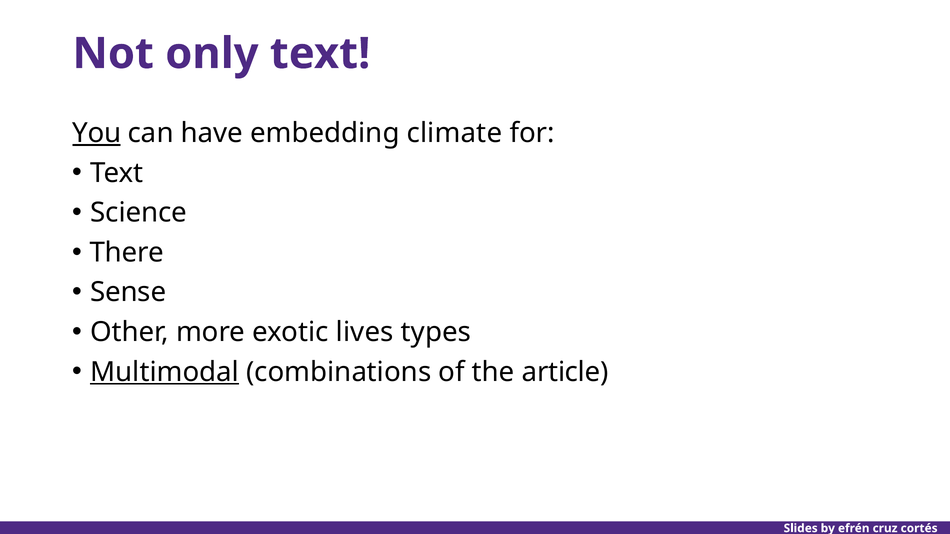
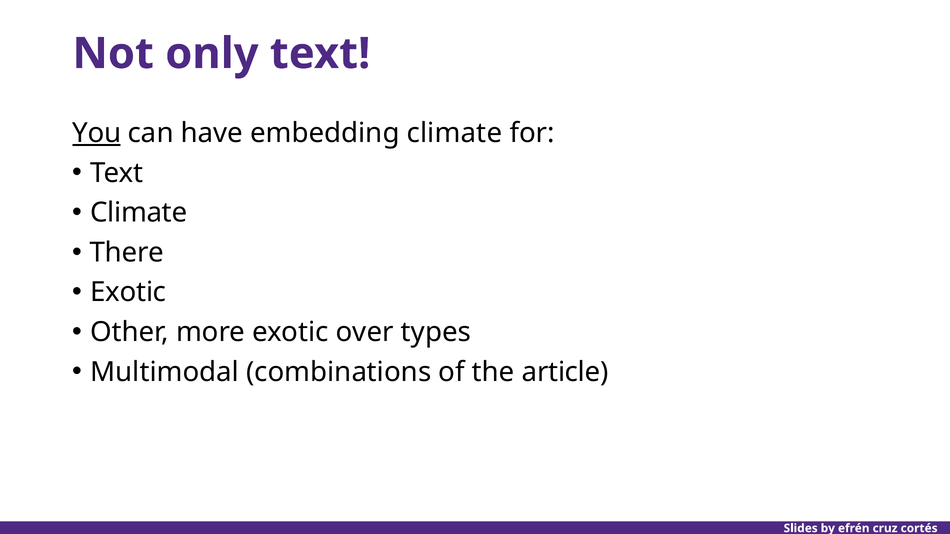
Science: Science -> Climate (139, 213)
Sense: Sense -> Exotic (128, 292)
lives: lives -> over (365, 332)
Multimodal underline: present -> none (165, 372)
